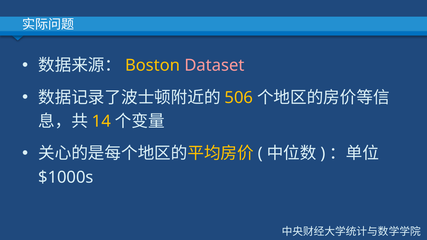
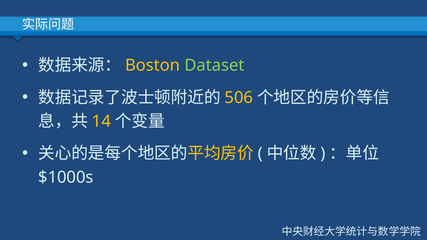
Dataset colour: pink -> light green (214, 66)
